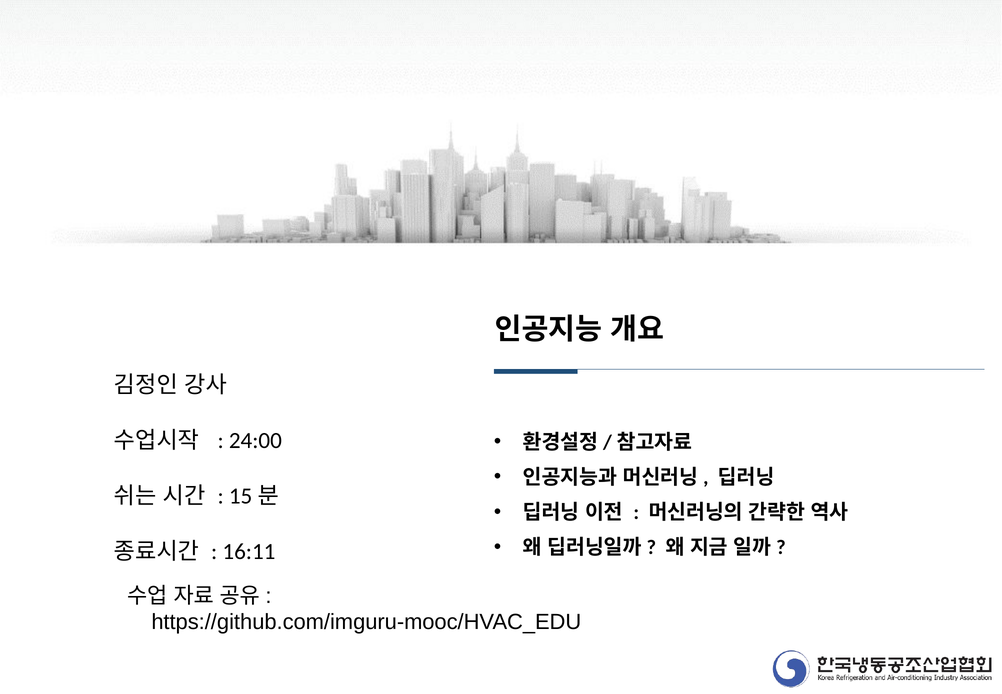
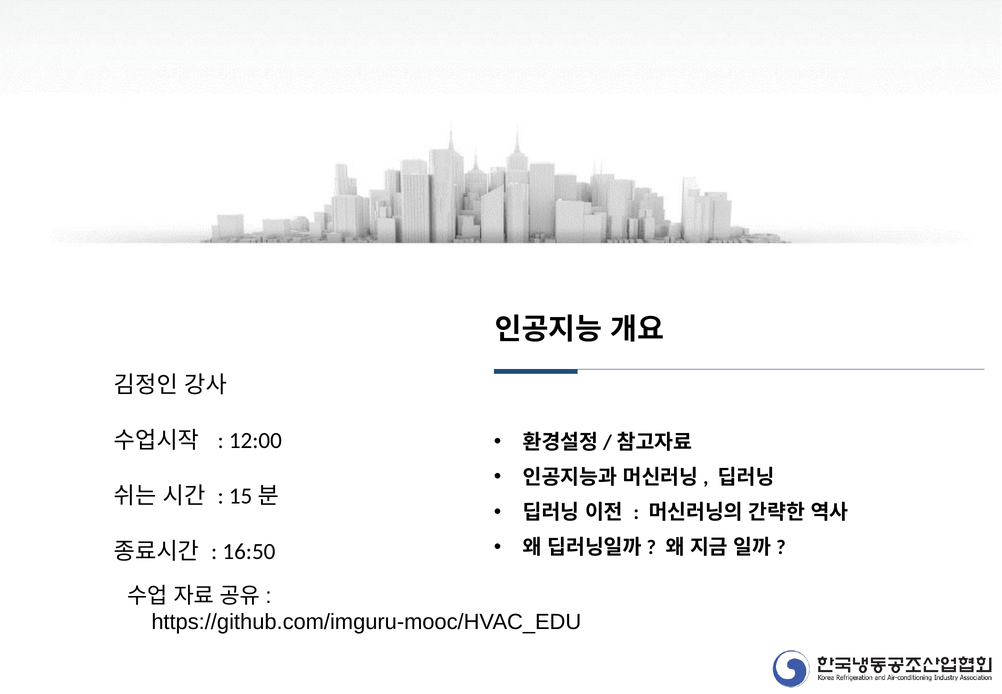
24:00: 24:00 -> 12:00 (255, 441)
16:11: 16:11 -> 16:50 (249, 552)
